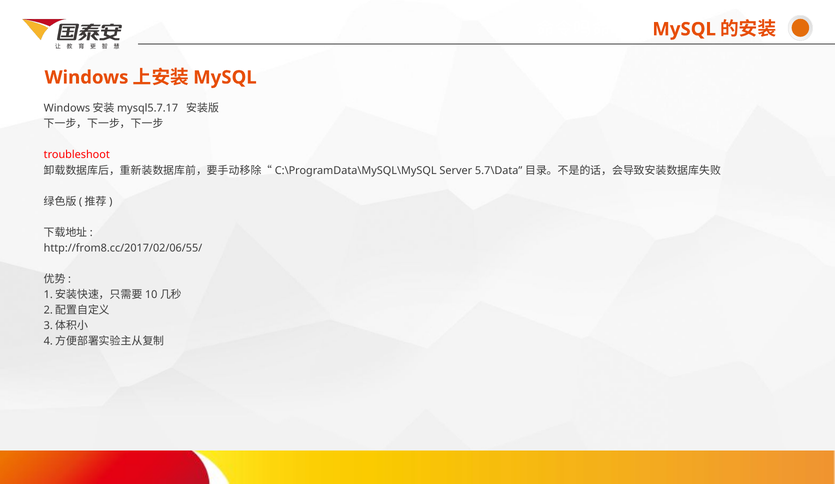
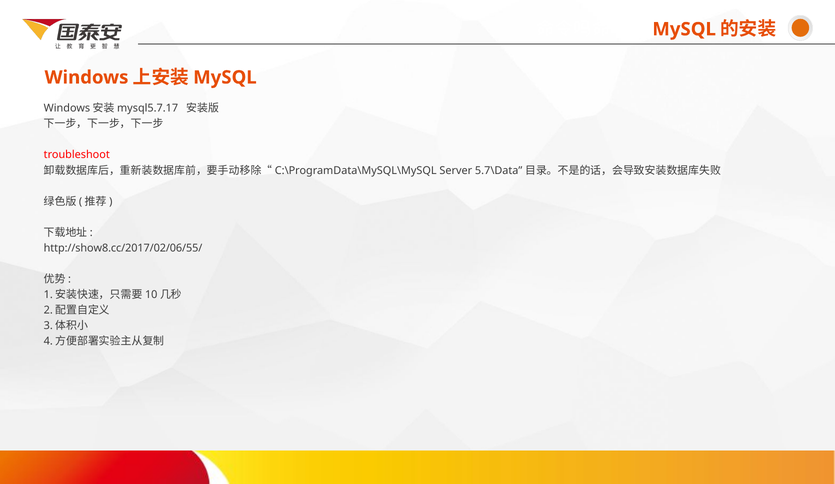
http://from8.cc/2017/02/06/55/: http://from8.cc/2017/02/06/55/ -> http://show8.cc/2017/02/06/55/ (123, 248)
